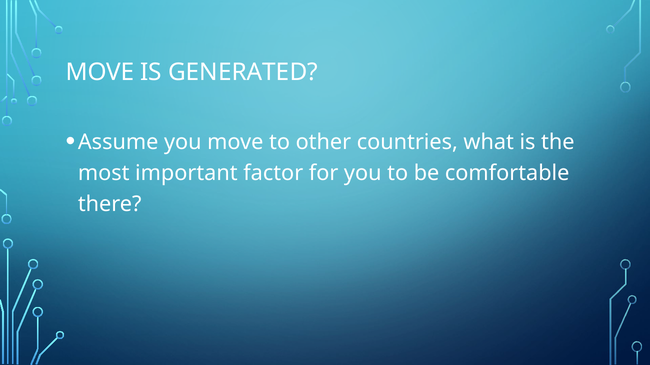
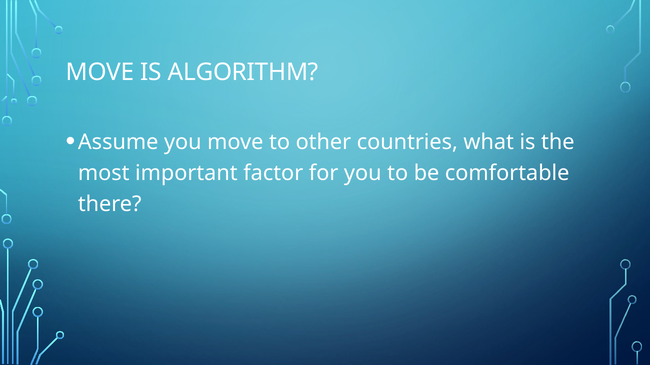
GENERATED: GENERATED -> ALGORITHM (243, 72)
